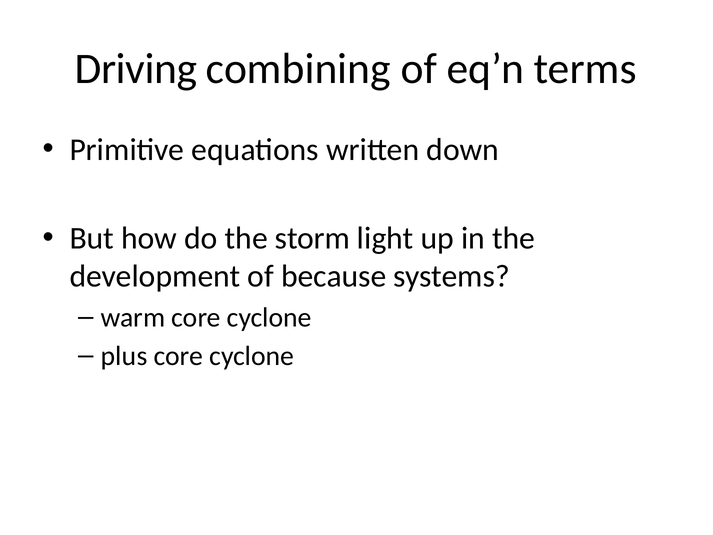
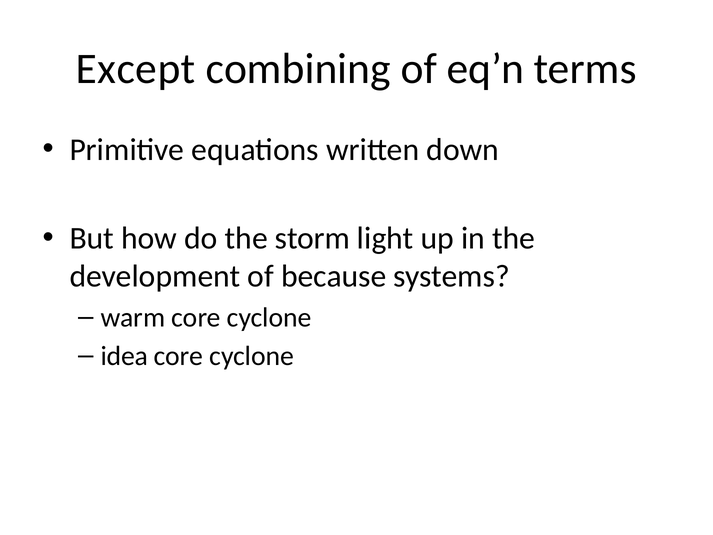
Driving: Driving -> Except (136, 69)
plus: plus -> idea (124, 356)
